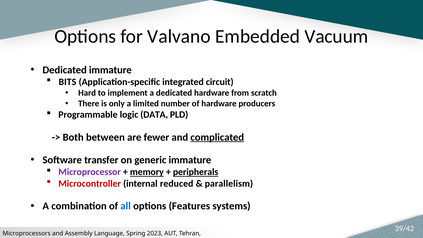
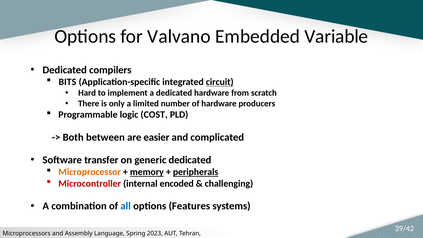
Vacuum: Vacuum -> Variable (336, 36)
Dedicated immature: immature -> compilers (110, 70)
circuit underline: none -> present (220, 82)
DATA: DATA -> COST (154, 115)
fewer: fewer -> easier (156, 137)
complicated underline: present -> none (217, 137)
generic immature: immature -> dedicated (190, 160)
Microprocessor colour: purple -> orange (90, 172)
reduced: reduced -> encoded (177, 184)
parallelism: parallelism -> challenging (229, 184)
